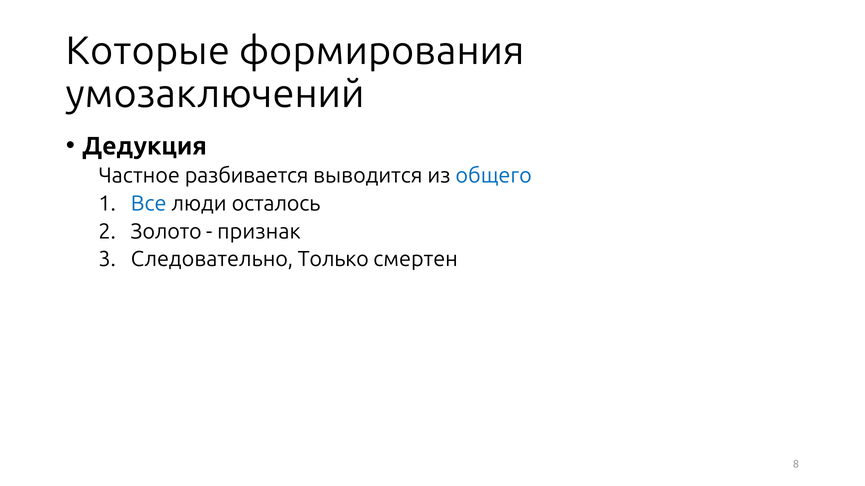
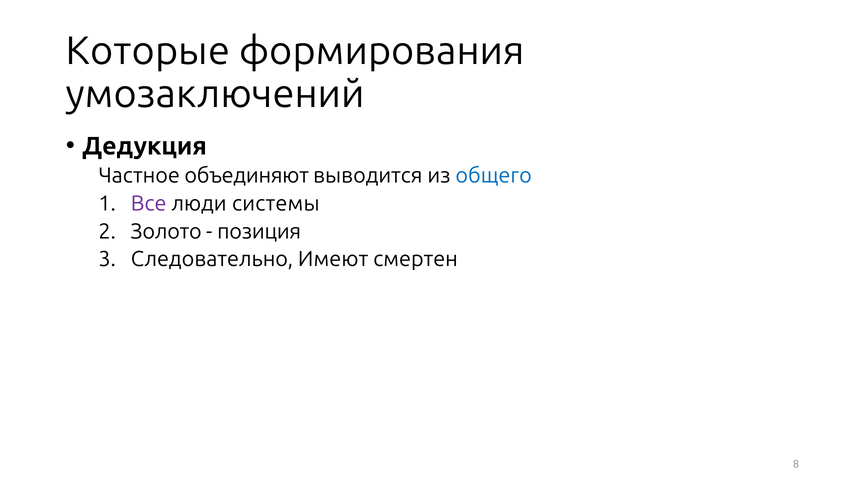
разбивается: разбивается -> объединяют (247, 176)
Все colour: blue -> purple (149, 204)
осталось: осталось -> системы (276, 204)
признак: признак -> позиция (259, 232)
Только: Только -> Имеют (333, 260)
